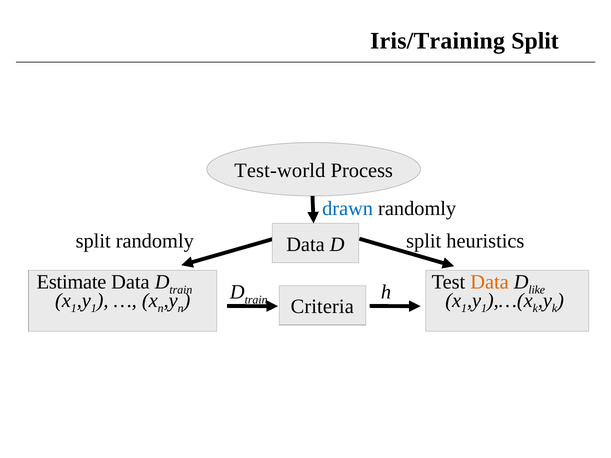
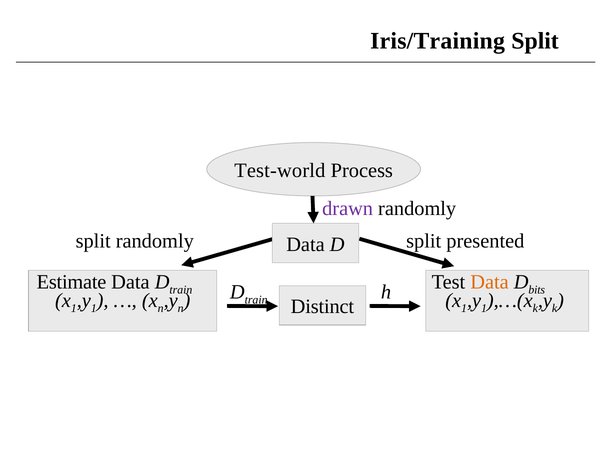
drawn colour: blue -> purple (348, 209)
heuristics: heuristics -> presented (485, 241)
like: like -> bits (537, 290)
Criteria: Criteria -> Distinct (322, 307)
